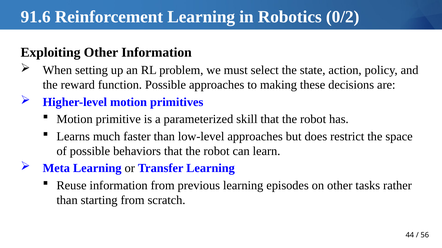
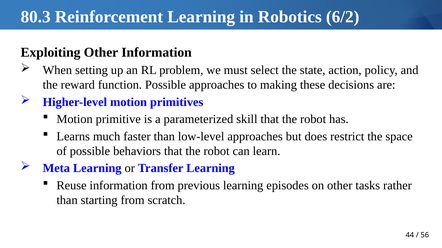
91.6: 91.6 -> 80.3 (36, 17)
0/2: 0/2 -> 6/2 (343, 17)
